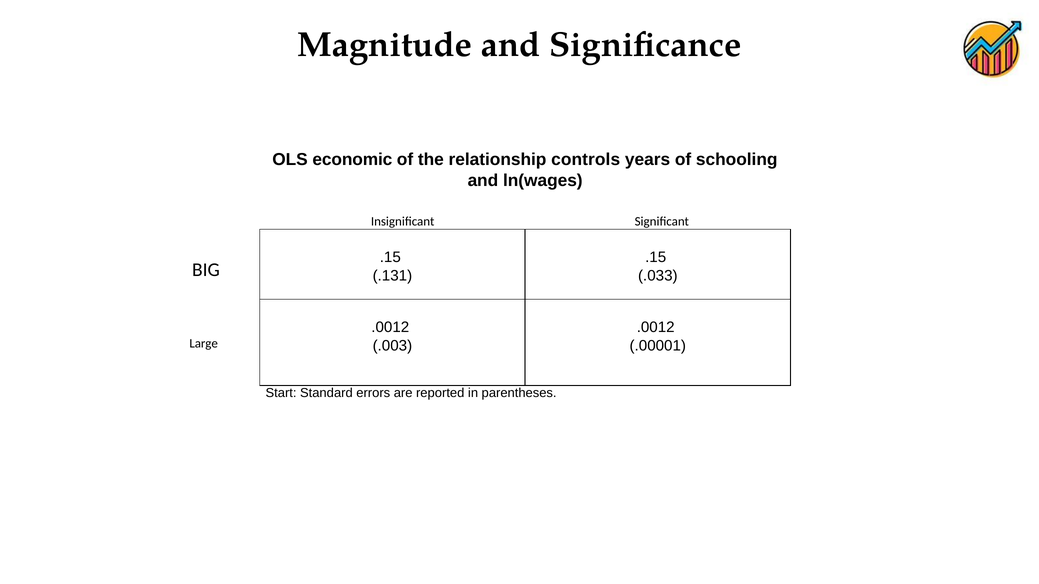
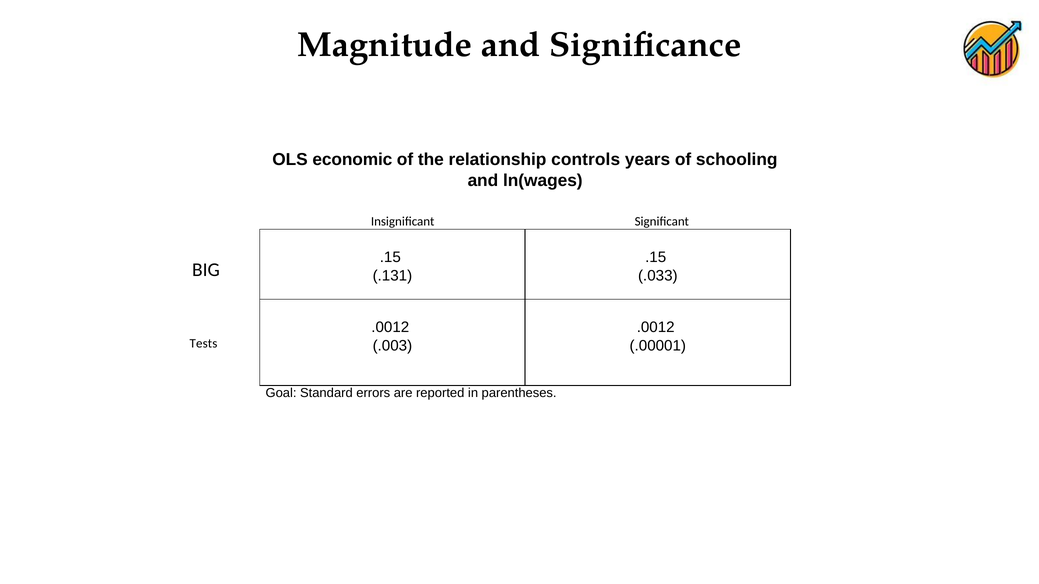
Large: Large -> Tests (204, 344)
Start: Start -> Goal (281, 393)
